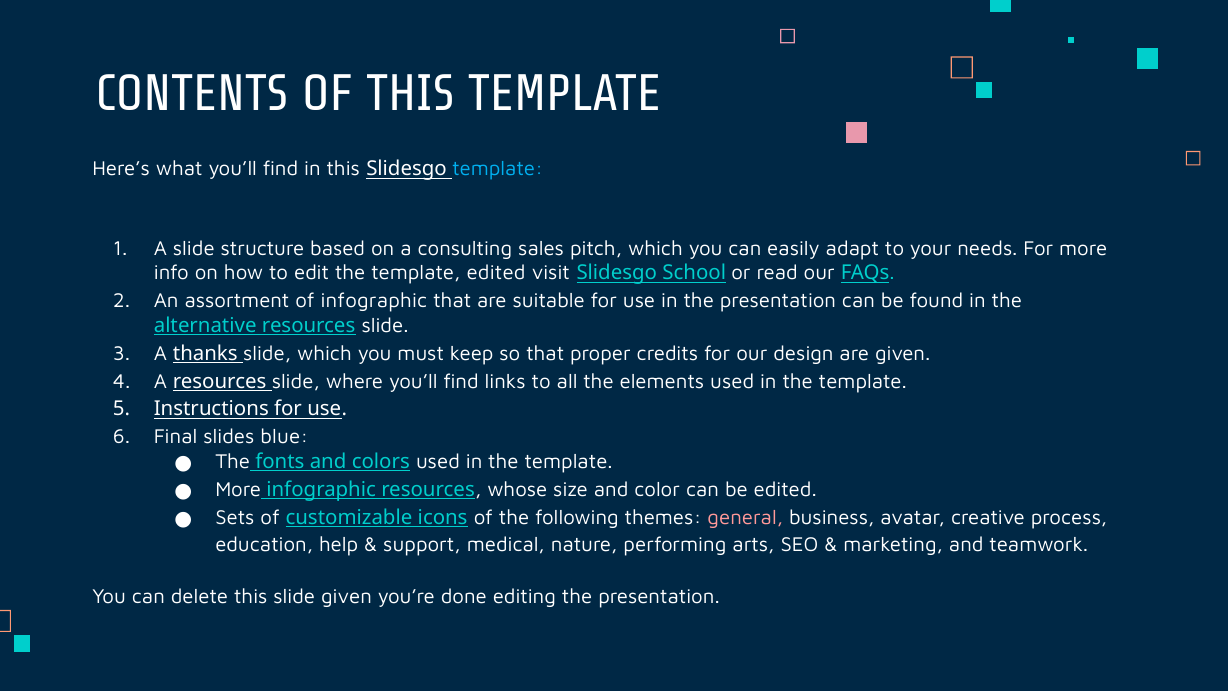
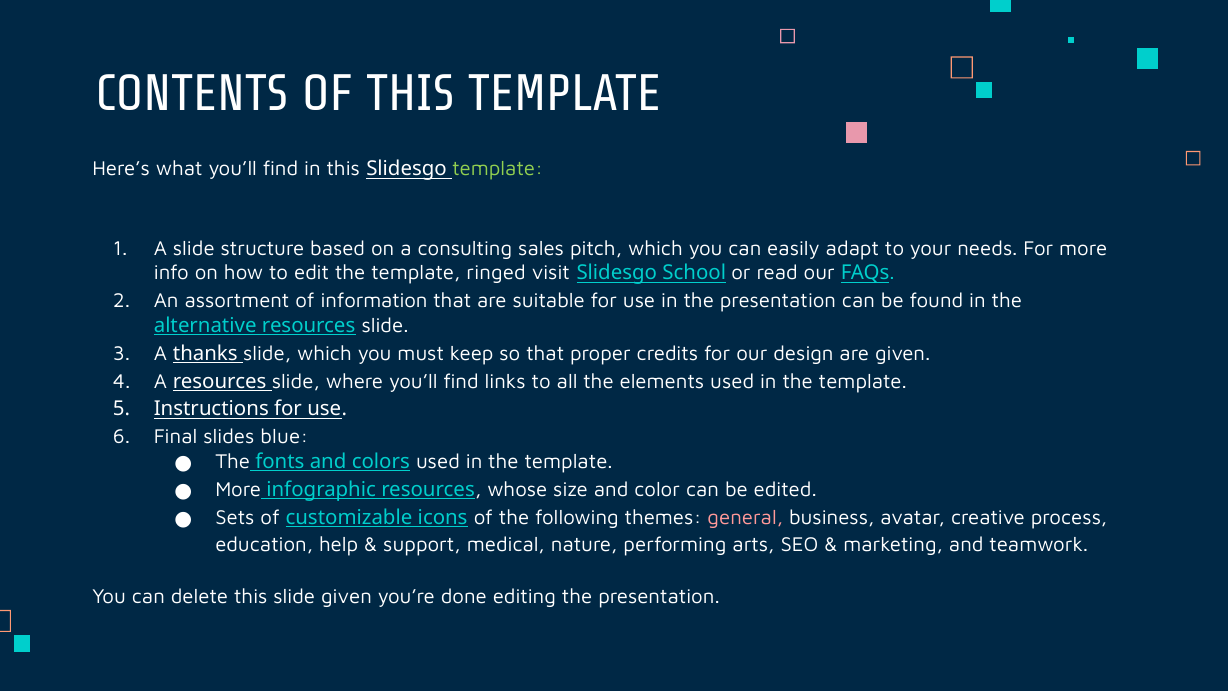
template colour: light blue -> light green (498, 169)
template edited: edited -> ringed (496, 273)
of infographic: infographic -> information (374, 301)
